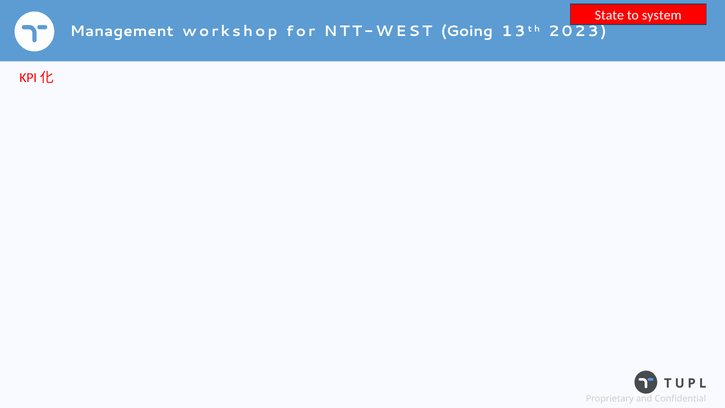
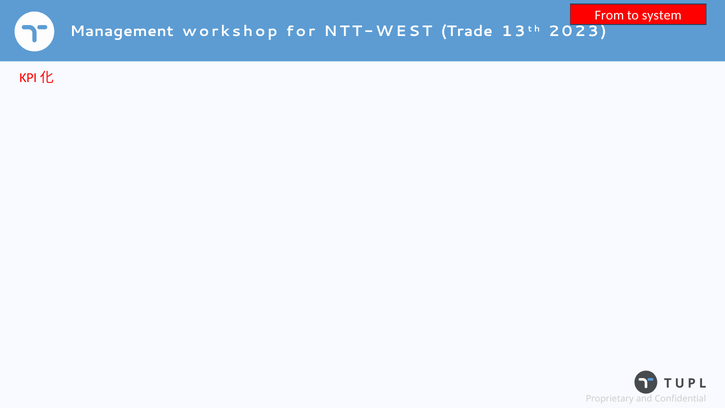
State: State -> From (609, 15)
Going: Going -> Trade (467, 31)
